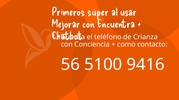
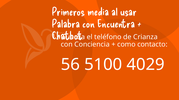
súper: súper -> media (98, 12)
Mejorar: Mejorar -> Palabra (66, 24)
9416: 9416 -> 4029 (146, 65)
